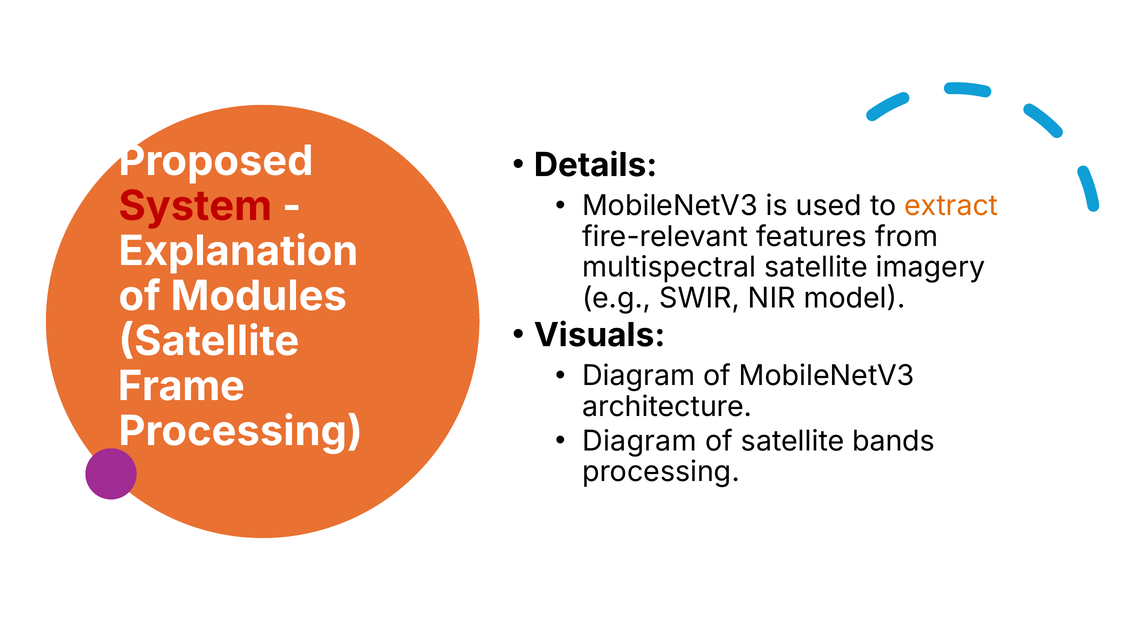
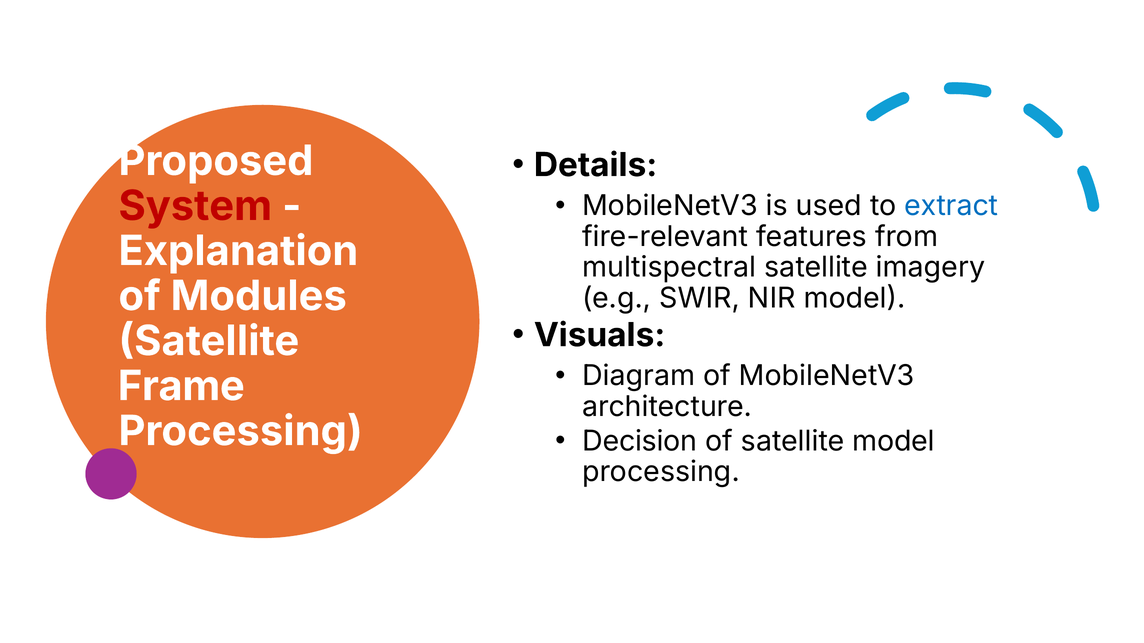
extract colour: orange -> blue (951, 206)
Diagram: Diagram -> Decision (640, 441)
satellite bands: bands -> model (894, 441)
